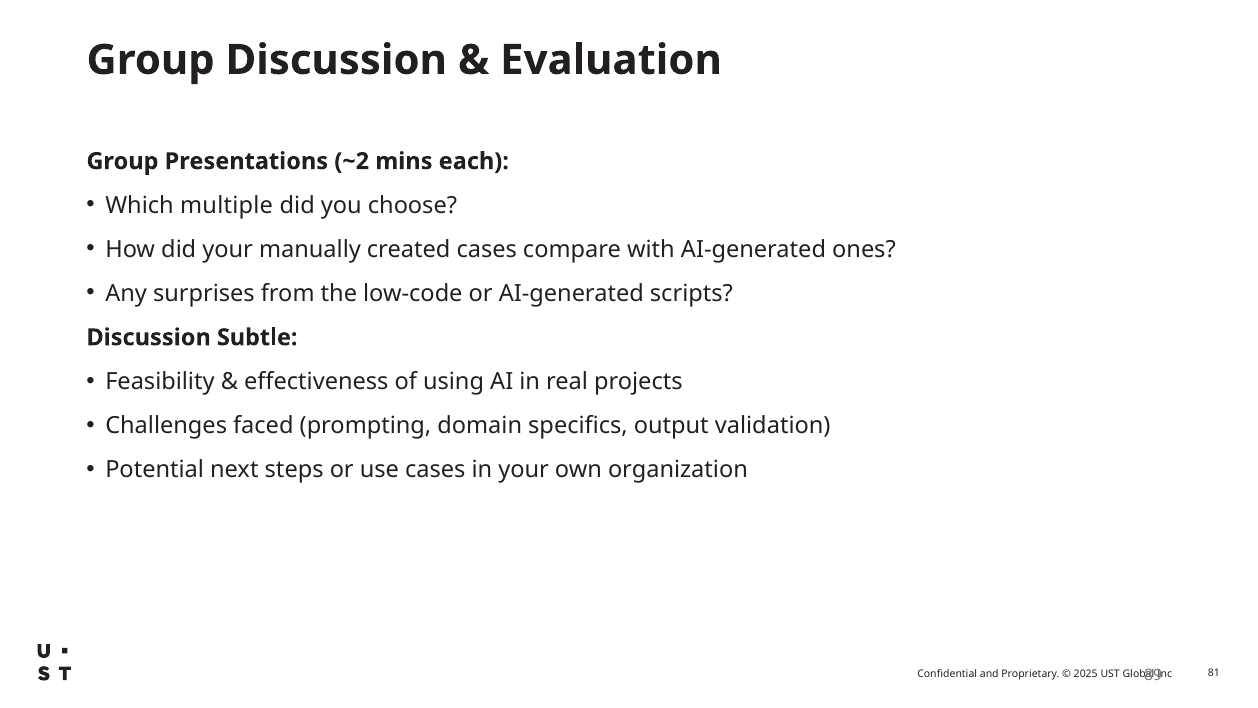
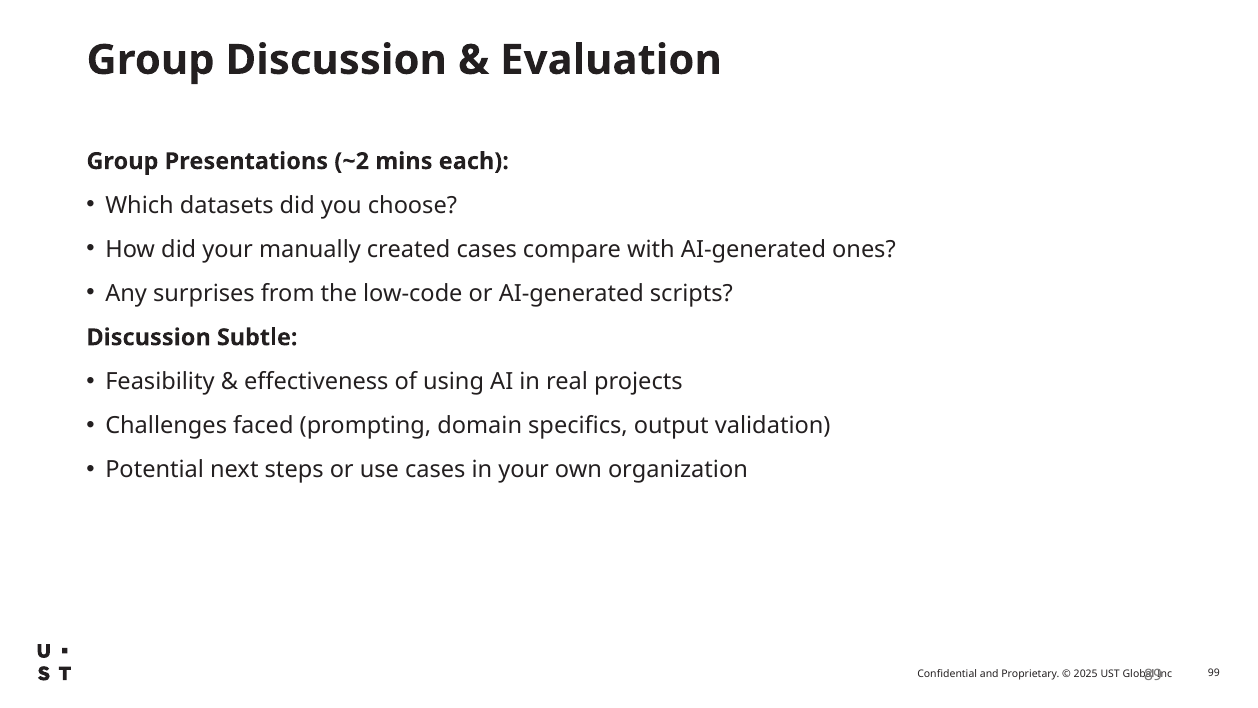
multiple: multiple -> datasets (227, 205)
81: 81 -> 99 (1214, 673)
